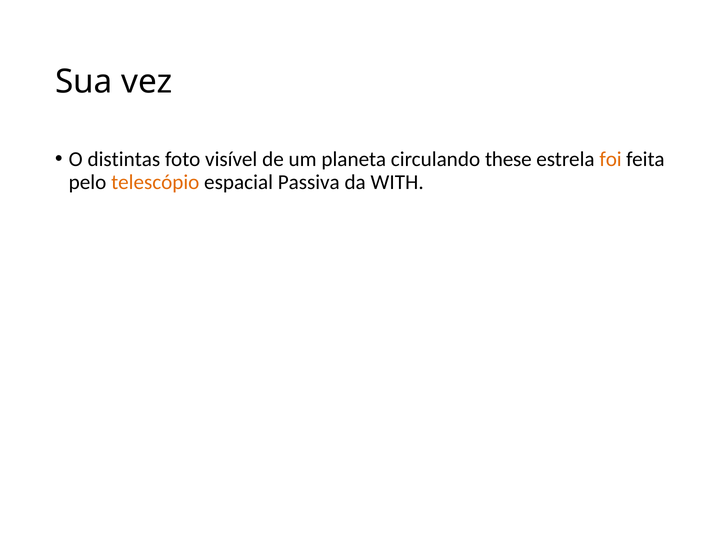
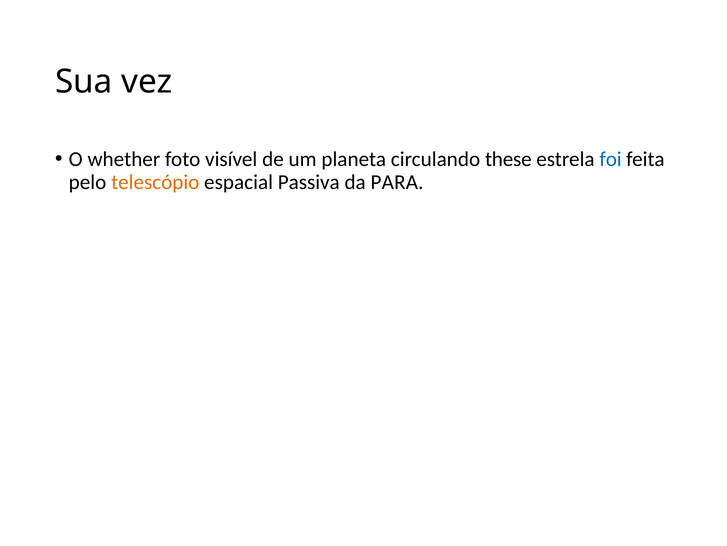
distintas: distintas -> whether (124, 159)
foi colour: orange -> blue (611, 159)
WITH: WITH -> PARA (397, 182)
